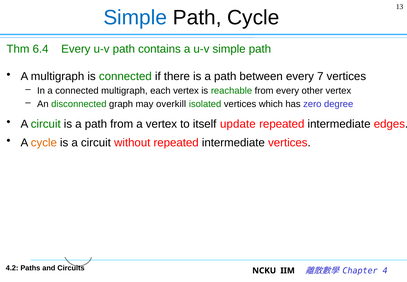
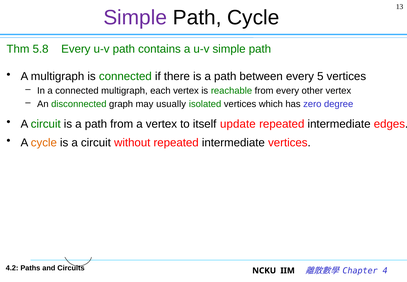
Simple colour: blue -> purple (135, 18)
6.4: 6.4 -> 5.8 (41, 49)
7: 7 -> 5 (320, 76)
overkill: overkill -> usually (171, 104)
